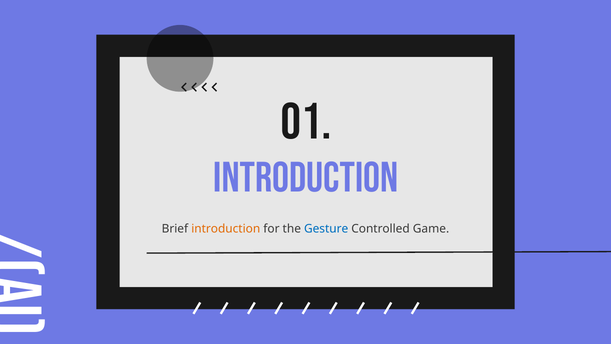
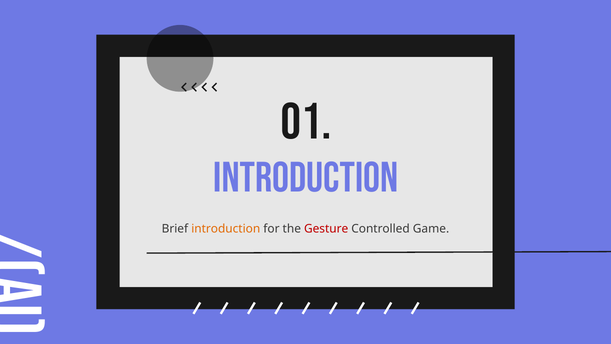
Gesture colour: blue -> red (326, 229)
